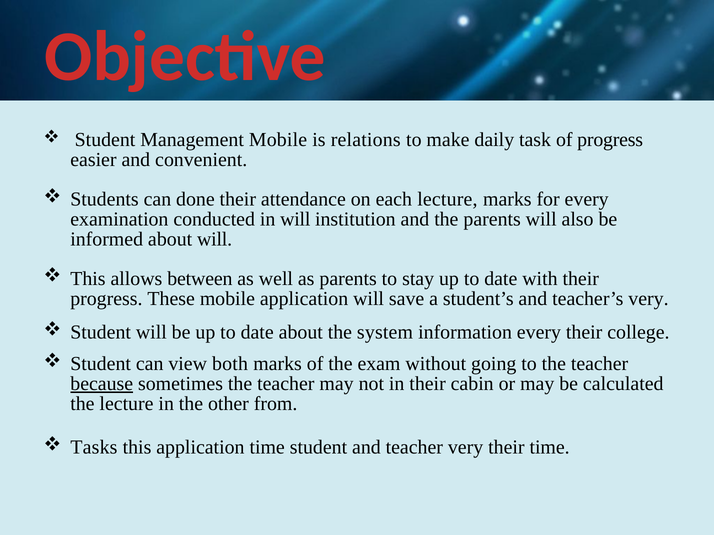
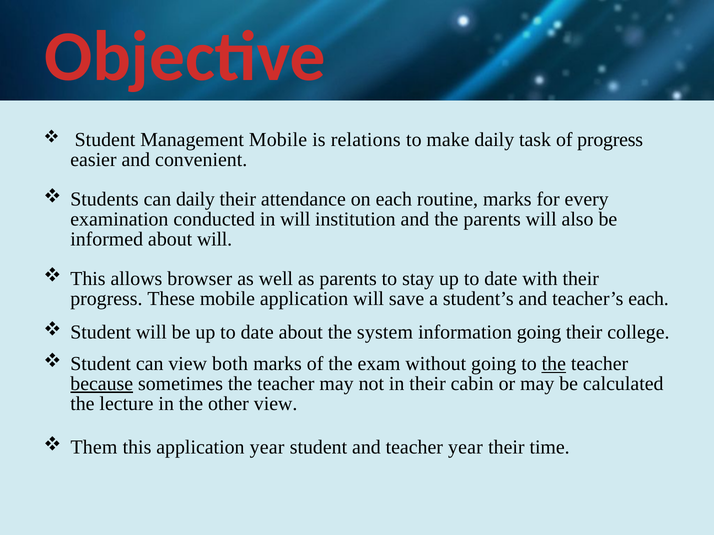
can done: done -> daily (195, 200)
each lecture: lecture -> routine (447, 200)
between: between -> browser (200, 279)
teacher’s very: very -> each (649, 299)
information every: every -> going (539, 333)
the underline: none -> present (554, 364)
other from: from -> view (276, 404)
Tasks: Tasks -> Them (94, 448)
application time: time -> year (267, 448)
teacher very: very -> year (465, 448)
